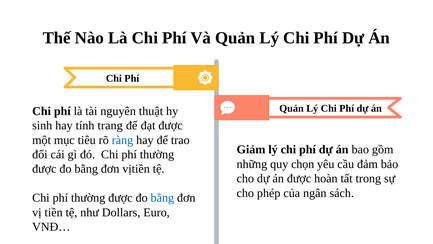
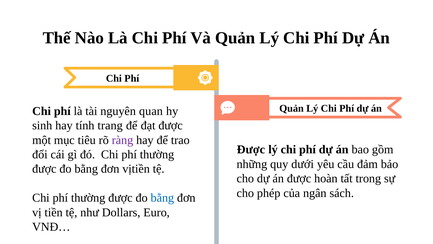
thuật: thuật -> quan (151, 111)
ràng colour: blue -> purple (122, 140)
Giảm: Giảm -> Được (251, 149)
chọn: chọn -> dưới (303, 164)
